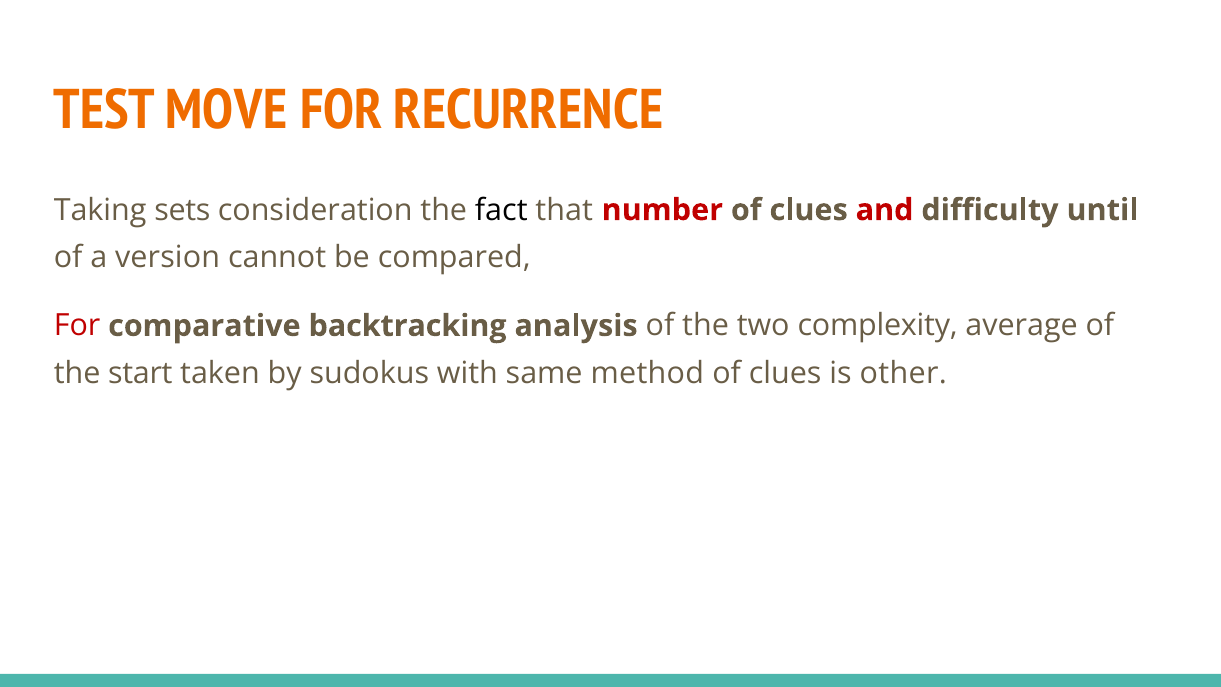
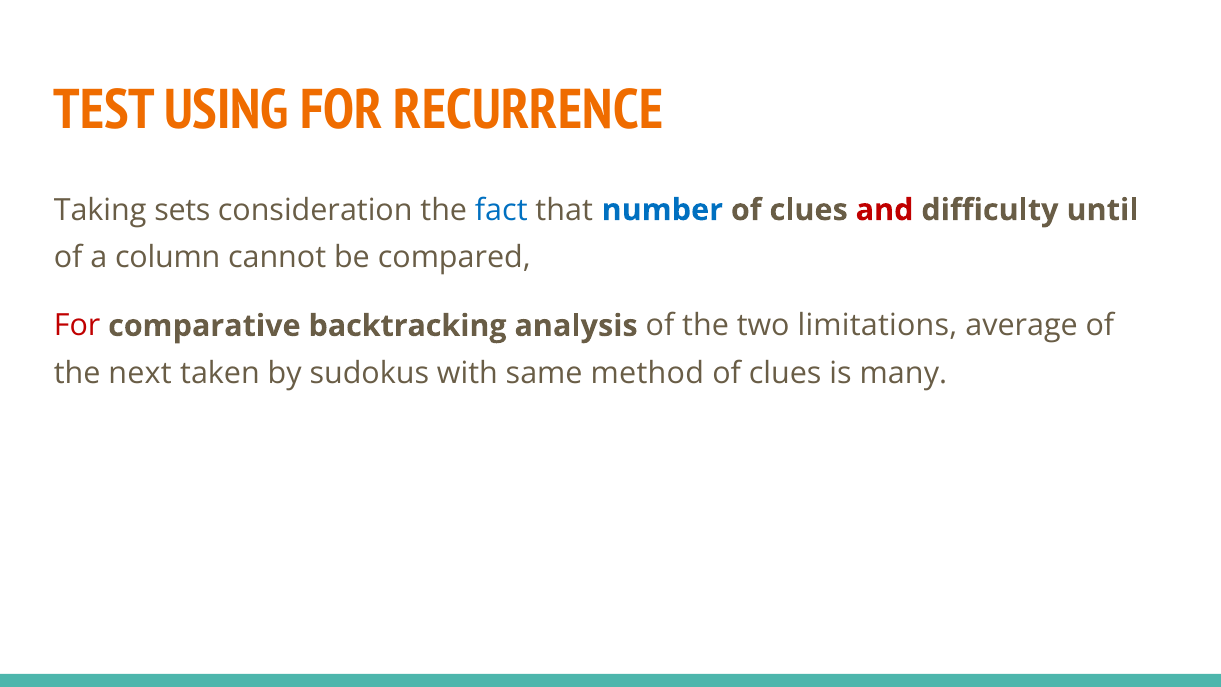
MOVE: MOVE -> USING (227, 110)
fact colour: black -> blue (501, 210)
number colour: red -> blue (662, 210)
version: version -> column (168, 258)
complexity: complexity -> limitations (877, 326)
start: start -> next (140, 374)
other: other -> many (903, 374)
